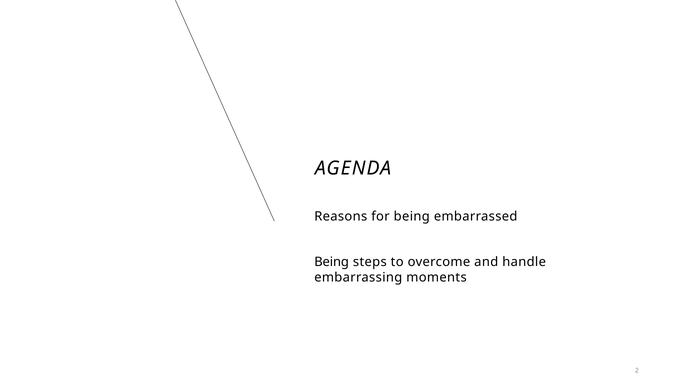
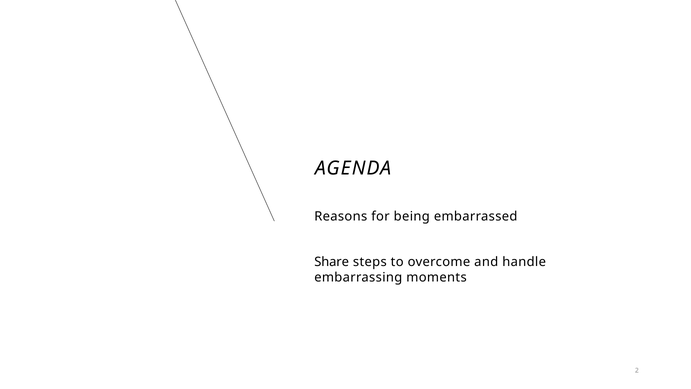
Being: Being -> Share (332, 262)
